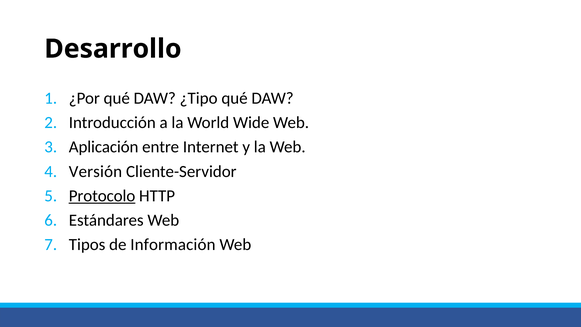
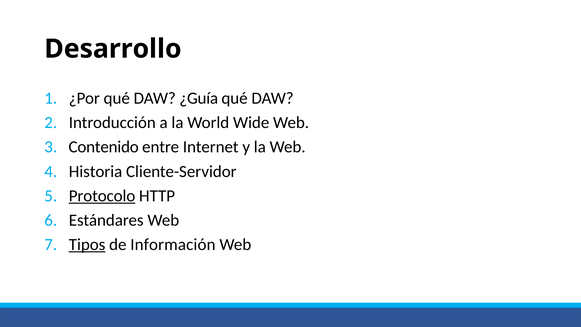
¿Tipo: ¿Tipo -> ¿Guía (199, 98)
Aplicación: Aplicación -> Contenido (104, 147)
Versión: Versión -> Historia (96, 171)
Tipos underline: none -> present (87, 244)
